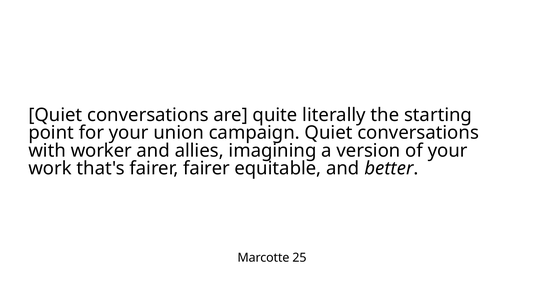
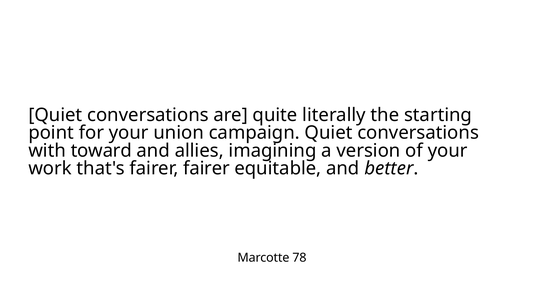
worker: worker -> toward (101, 151)
25: 25 -> 78 (299, 258)
